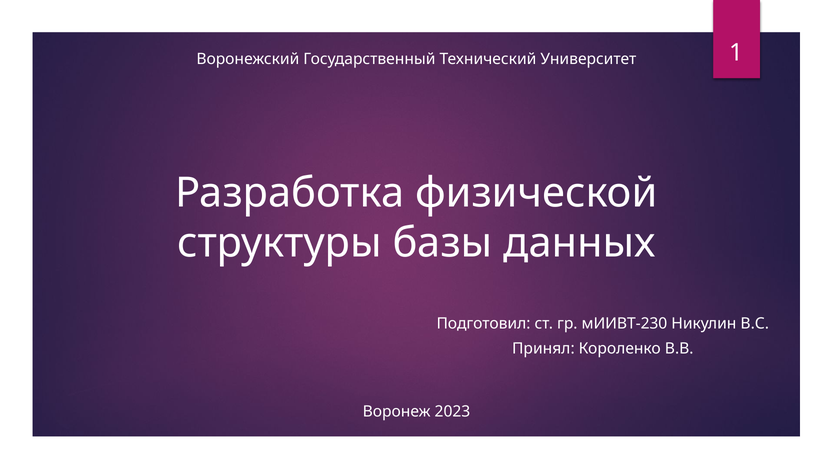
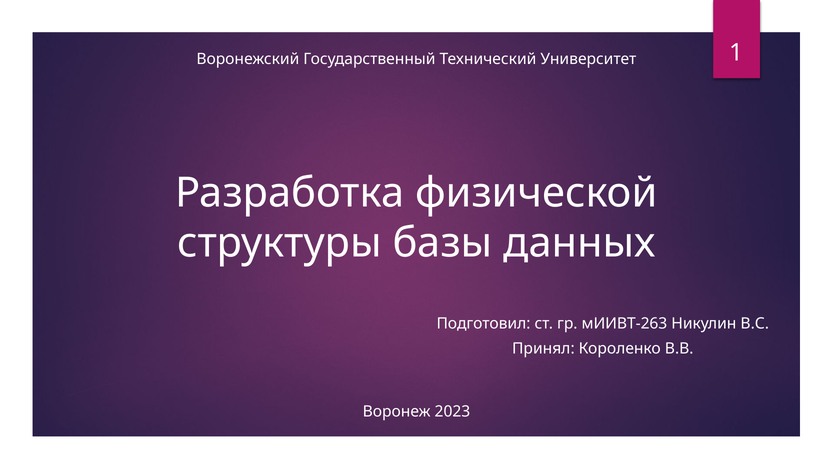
мИИВТ-230: мИИВТ-230 -> мИИВТ-263 (624, 323)
